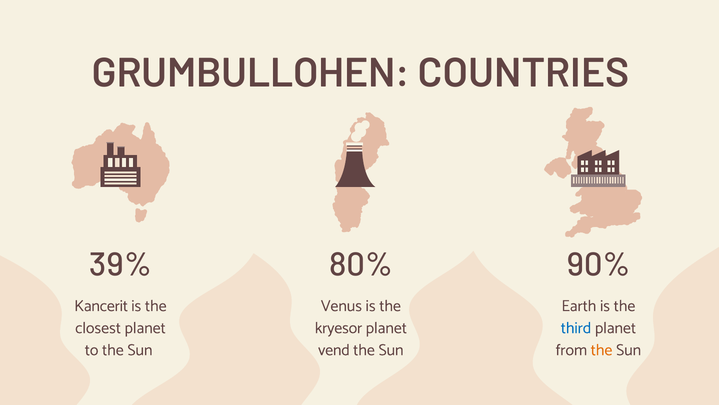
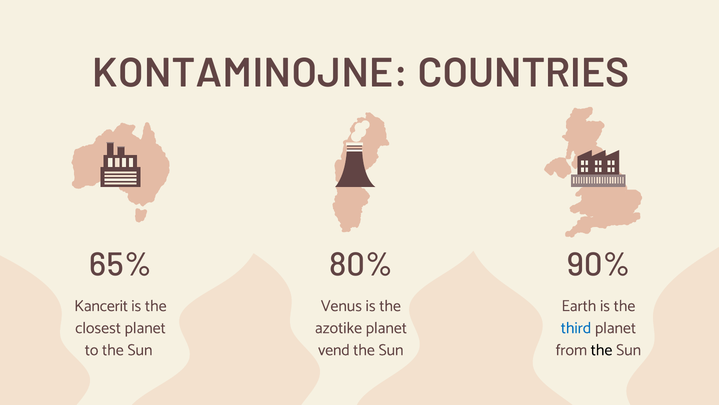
GRUMBULLOHEN: GRUMBULLOHEN -> KONTAMINOJNE (250, 73)
39%: 39% -> 65% (120, 265)
kryesor: kryesor -> azotike (338, 327)
the colour: orange -> black (602, 349)
